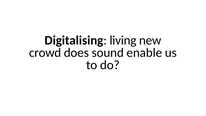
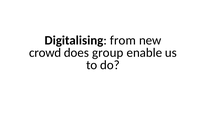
living: living -> from (123, 40)
sound: sound -> group (108, 53)
